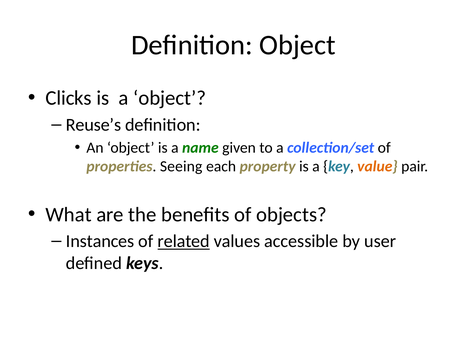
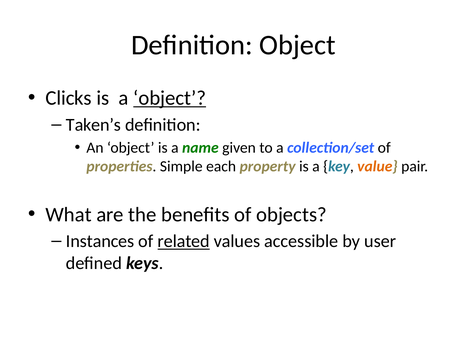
object underline: none -> present (170, 98)
Reuse’s: Reuse’s -> Taken’s (94, 125)
Seeing: Seeing -> Simple (181, 167)
